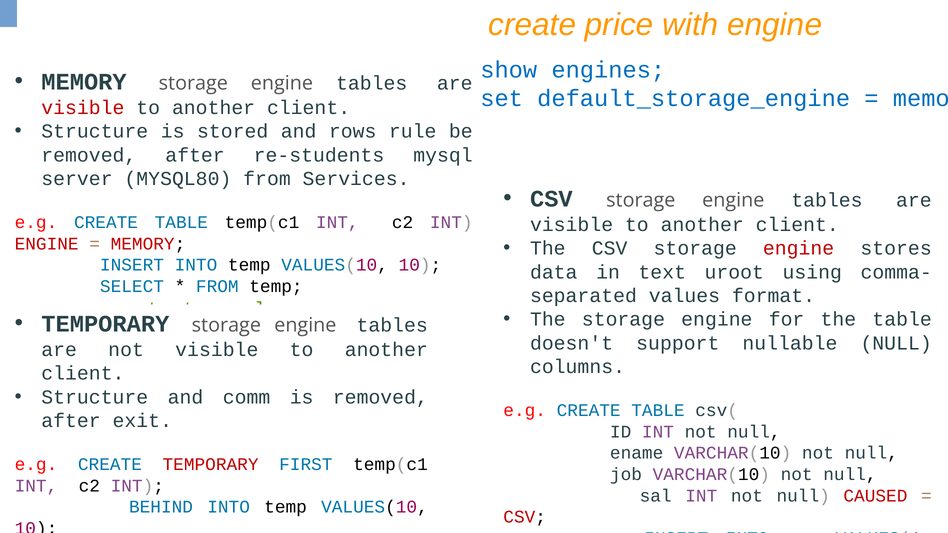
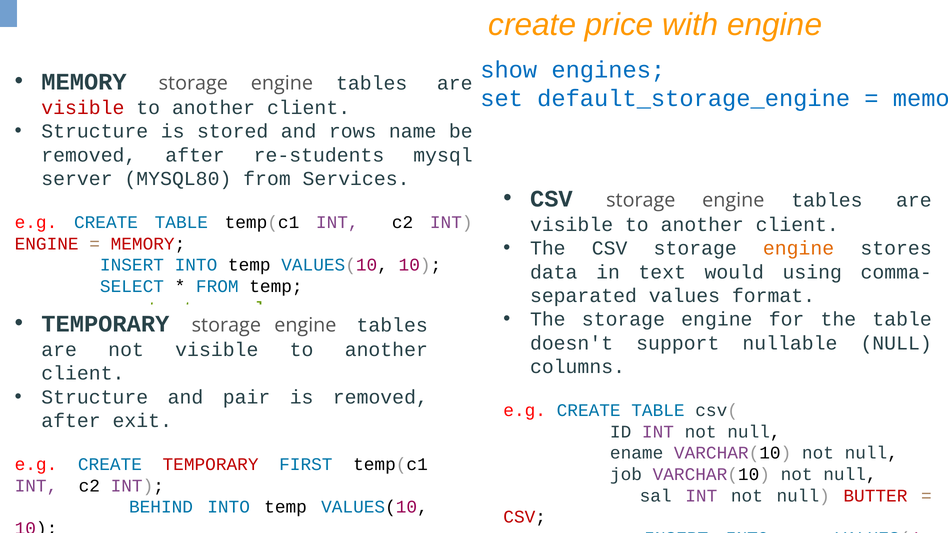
rule: rule -> name (413, 131)
engine colour: red -> orange (799, 248)
uroot: uroot -> would (734, 272)
comm: comm -> pair (247, 397)
CAUSED: CAUSED -> BUTTER (875, 496)
